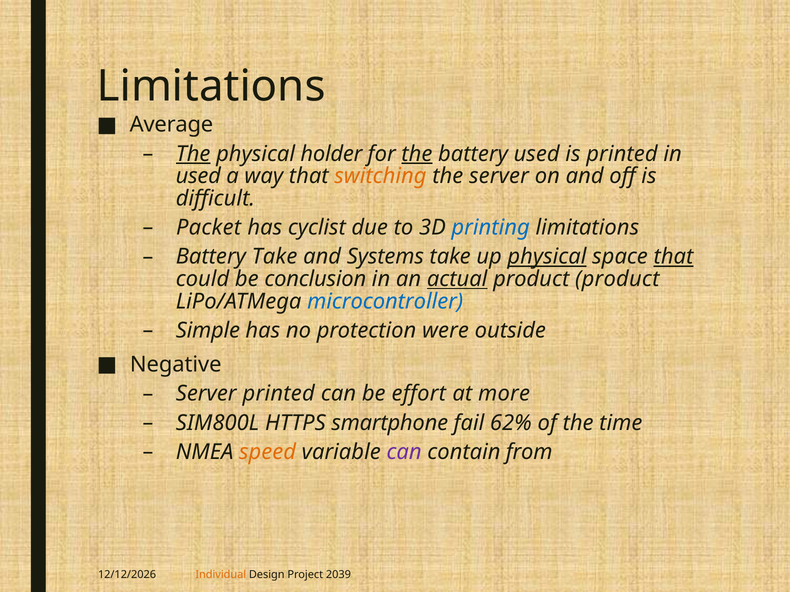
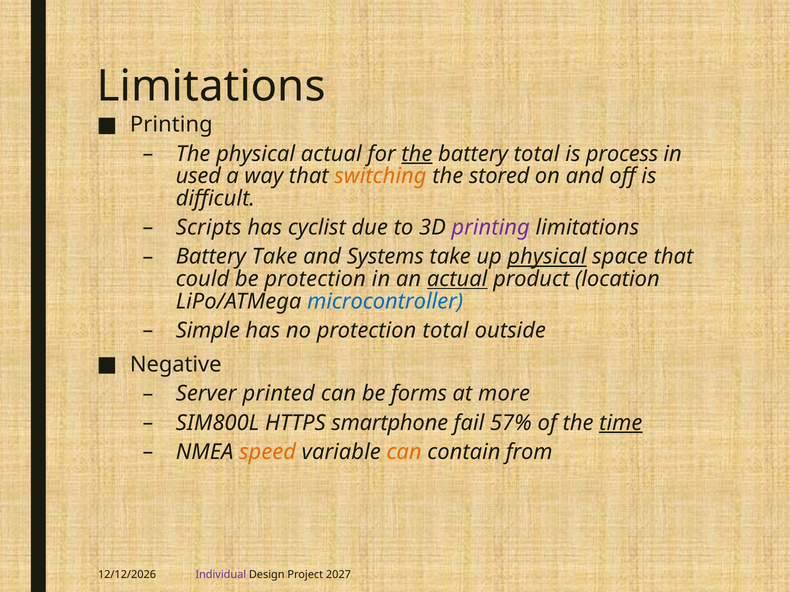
Average: Average -> Printing (171, 125)
The underline: present -> none (193, 154)
physical holder: holder -> actual (331, 154)
battery used: used -> total (537, 154)
is printed: printed -> process (622, 154)
the server: server -> stored (499, 176)
Packet: Packet -> Scripts (209, 228)
printing colour: blue -> purple (491, 228)
that underline: present -> none (673, 257)
be conclusion: conclusion -> protection (315, 279)
product product: product -> location (617, 279)
protection were: were -> total (445, 331)
effort: effort -> forms (419, 394)
62%: 62% -> 57% (511, 423)
time underline: none -> present (621, 423)
can colour: purple -> orange (404, 452)
Individual colour: orange -> purple (221, 575)
2039: 2039 -> 2027 (338, 575)
